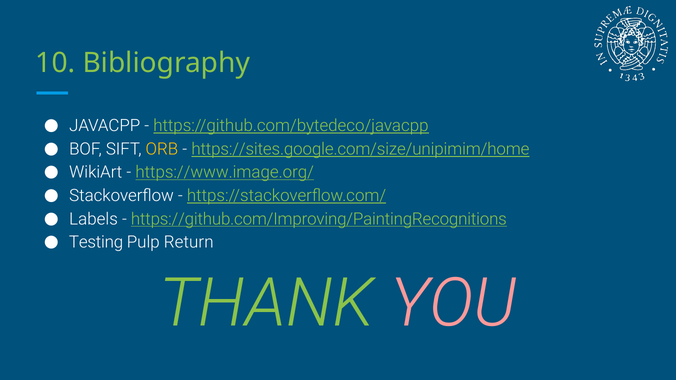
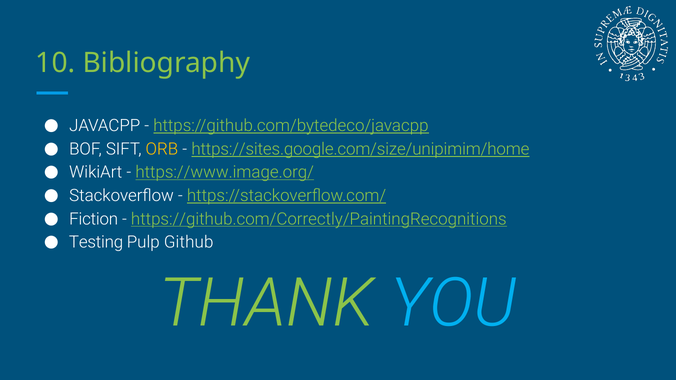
Labels: Labels -> Fiction (94, 219)
https://github.com/Improving/PaintingRecognitions: https://github.com/Improving/PaintingRecognitions -> https://github.com/Correctly/PaintingRecognitions (319, 219)
Return: Return -> Github (189, 242)
YOU colour: pink -> light blue (453, 304)
